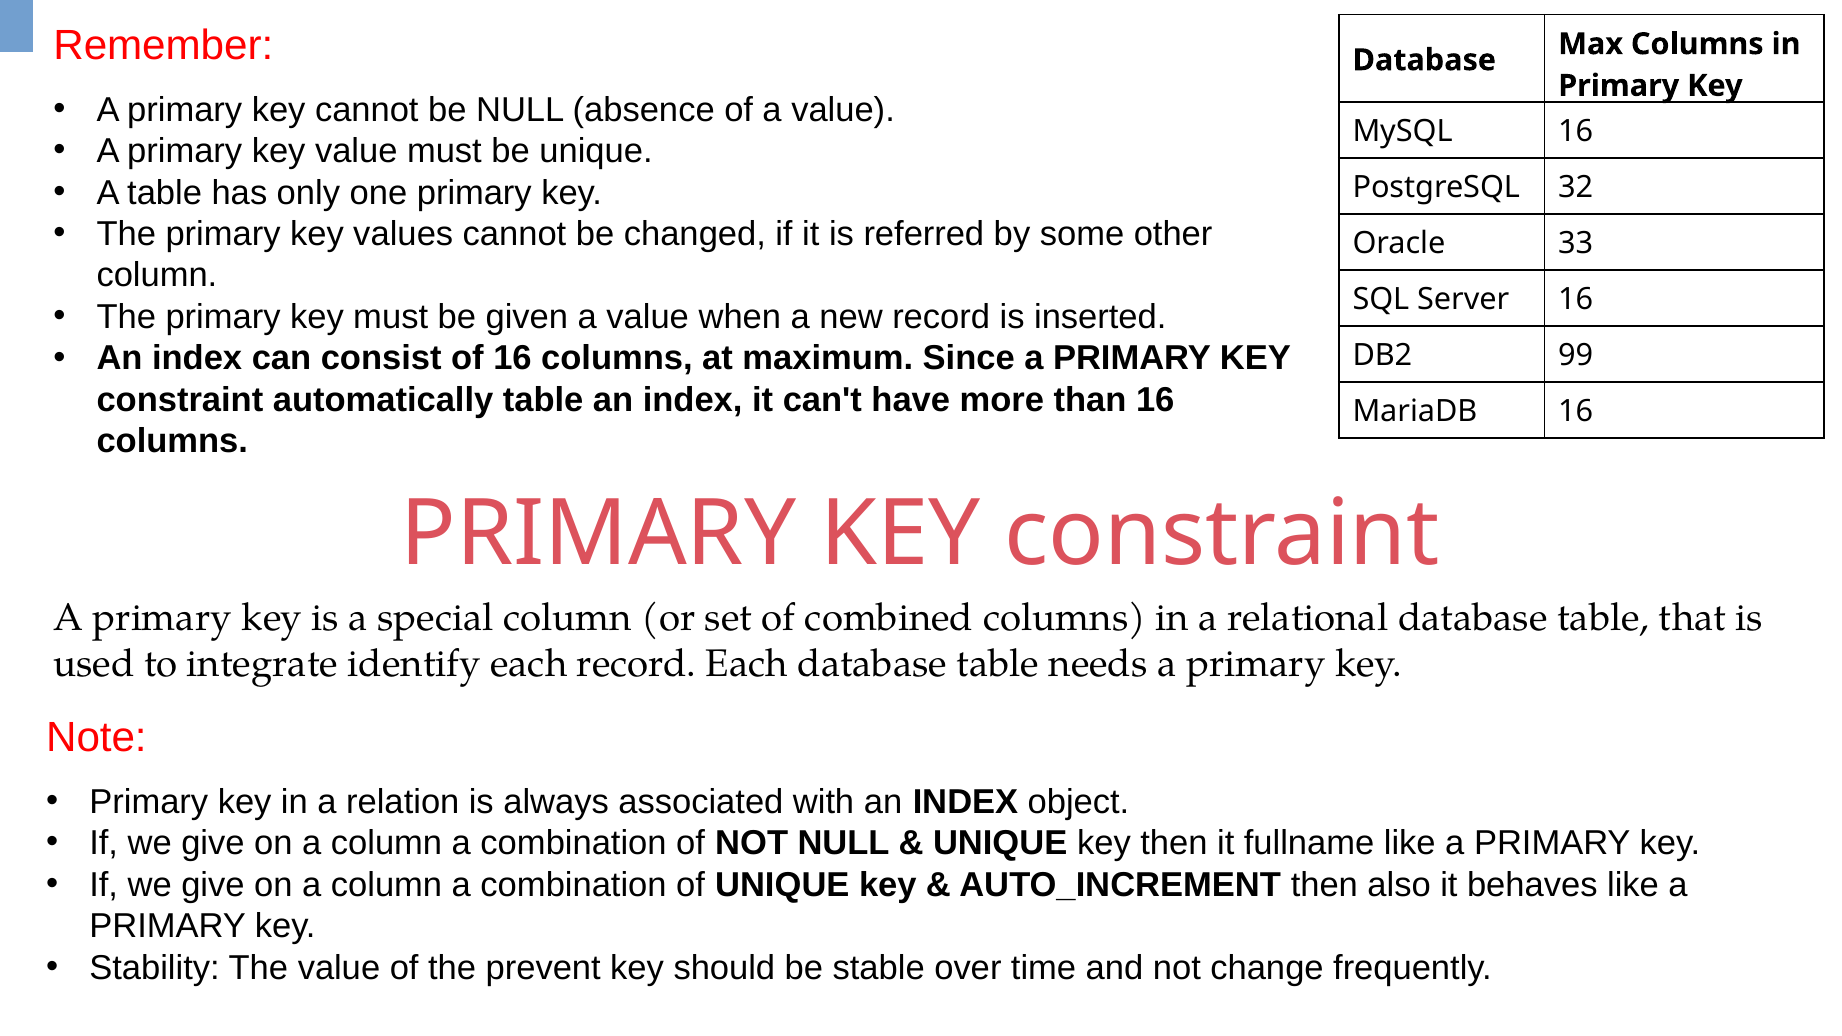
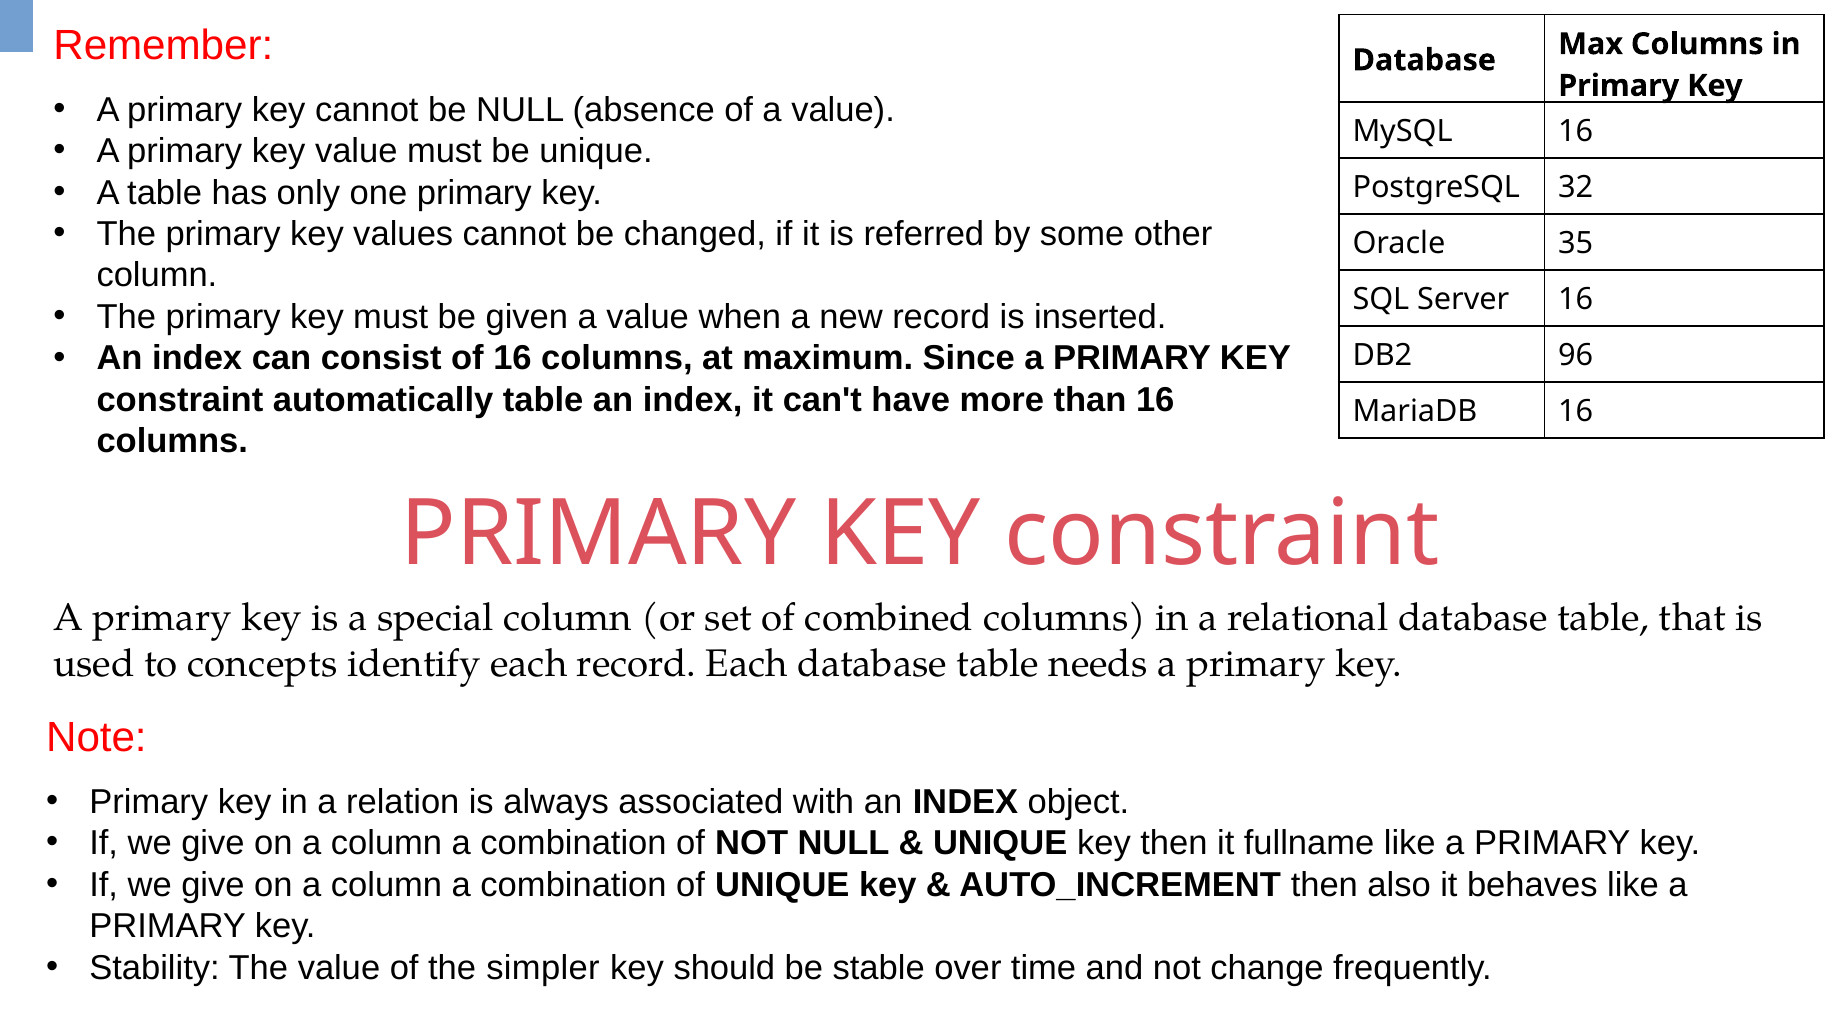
33: 33 -> 35 (1576, 244)
99: 99 -> 96 (1576, 356)
integrate: integrate -> concepts (262, 664)
prevent: prevent -> simpler (543, 968)
